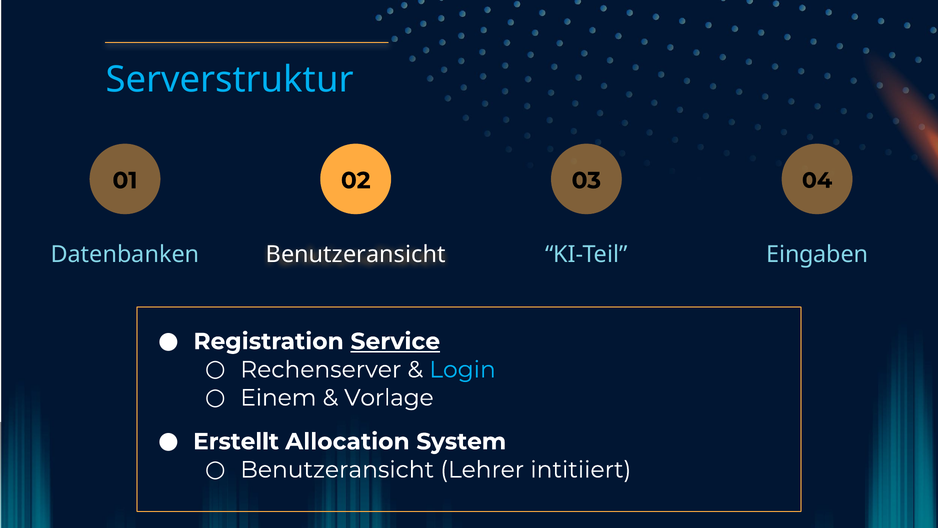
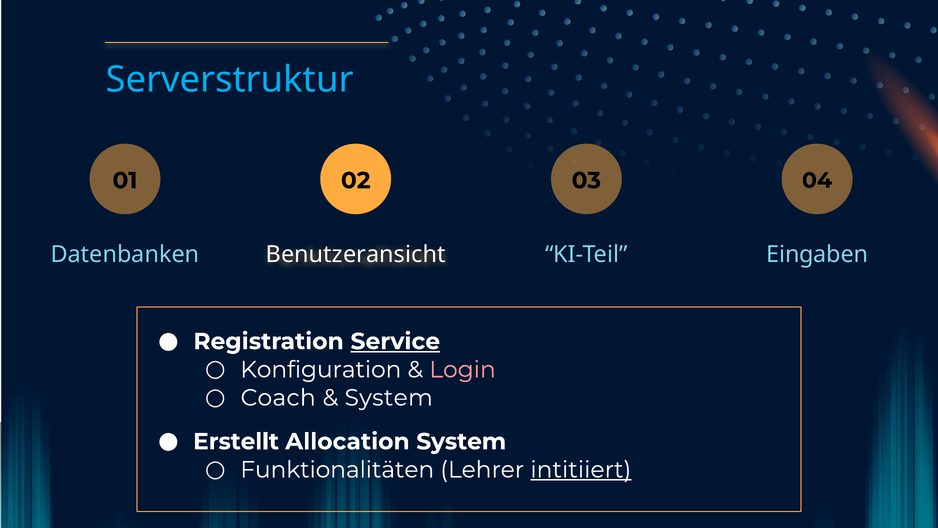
Rechenserver: Rechenserver -> Konfiguration (321, 369)
Login colour: light blue -> pink (463, 369)
Einem: Einem -> Coach (278, 398)
Vorlage: Vorlage -> System (389, 398)
Benutzeransicht: Benutzeransicht -> Funktionalitäten (337, 469)
intitiiert underline: none -> present (581, 469)
